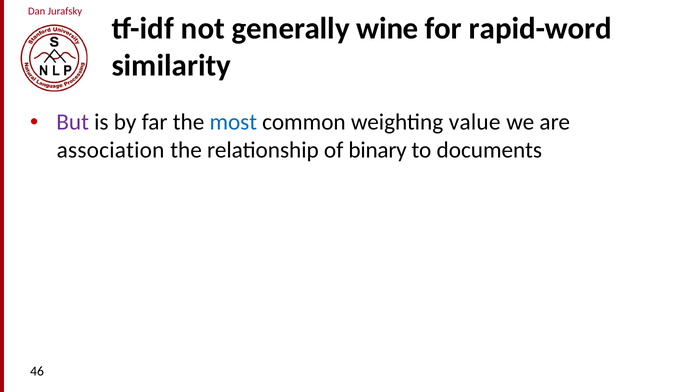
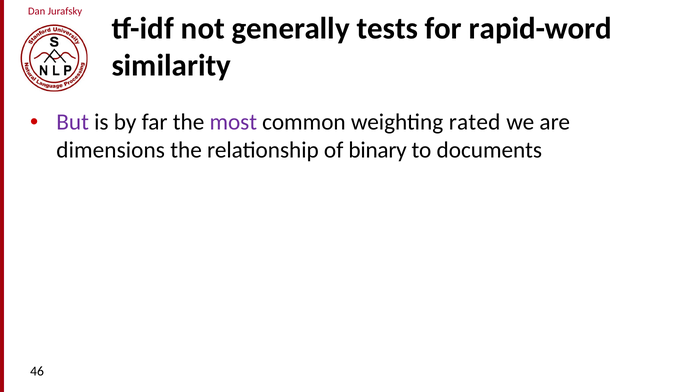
wine: wine -> tests (387, 29)
most colour: blue -> purple (233, 122)
value: value -> rated (475, 122)
association: association -> dimensions (111, 150)
